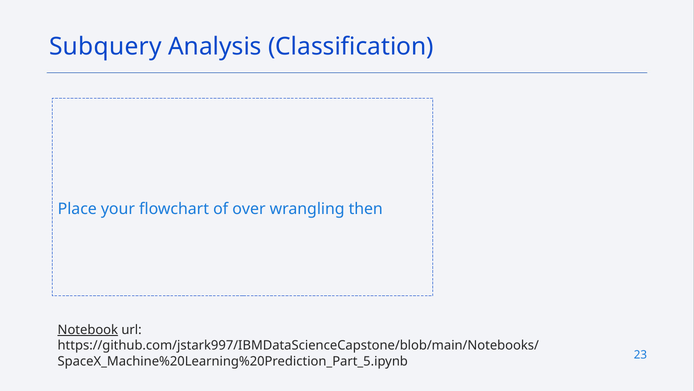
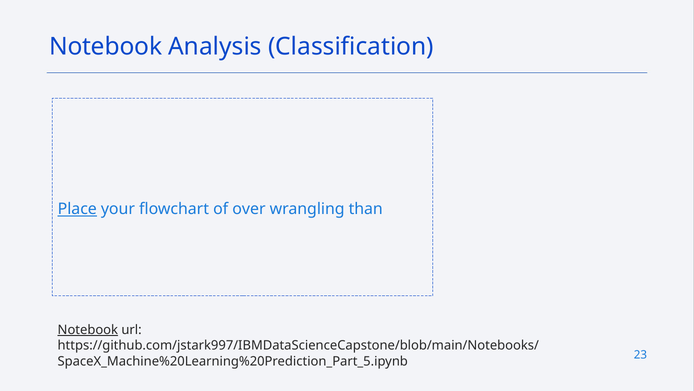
Subquery: Subquery -> Notebook (106, 46)
Place underline: none -> present (77, 209)
then: then -> than (366, 209)
